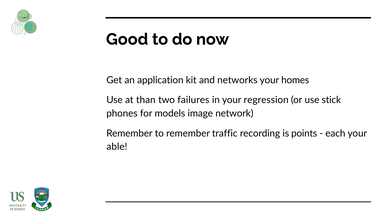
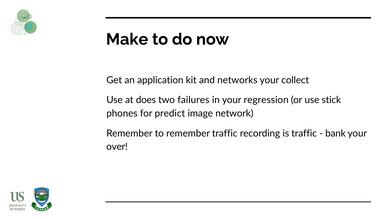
Good: Good -> Make (127, 39)
homes: homes -> collect (295, 80)
than: than -> does (146, 100)
models: models -> predict (170, 113)
is points: points -> traffic (304, 133)
each: each -> bank (335, 133)
able: able -> over (117, 147)
